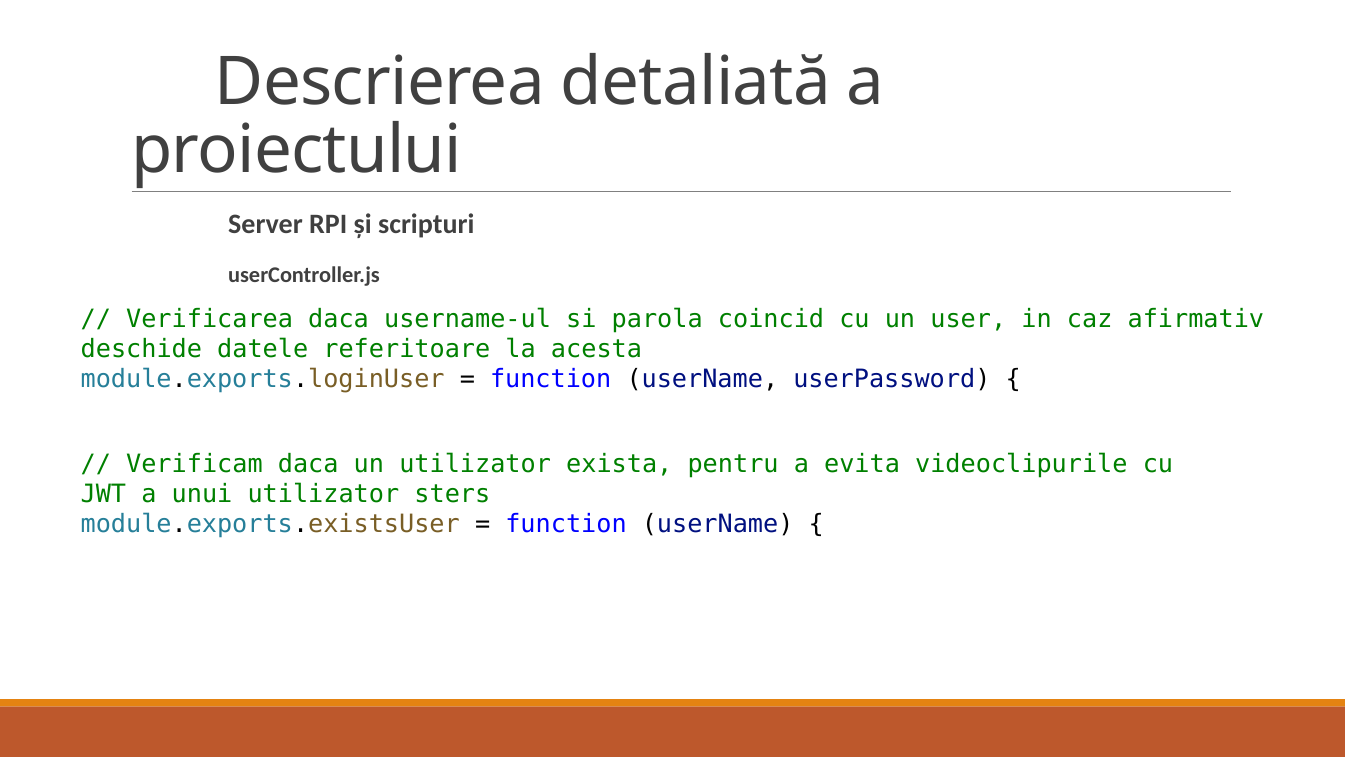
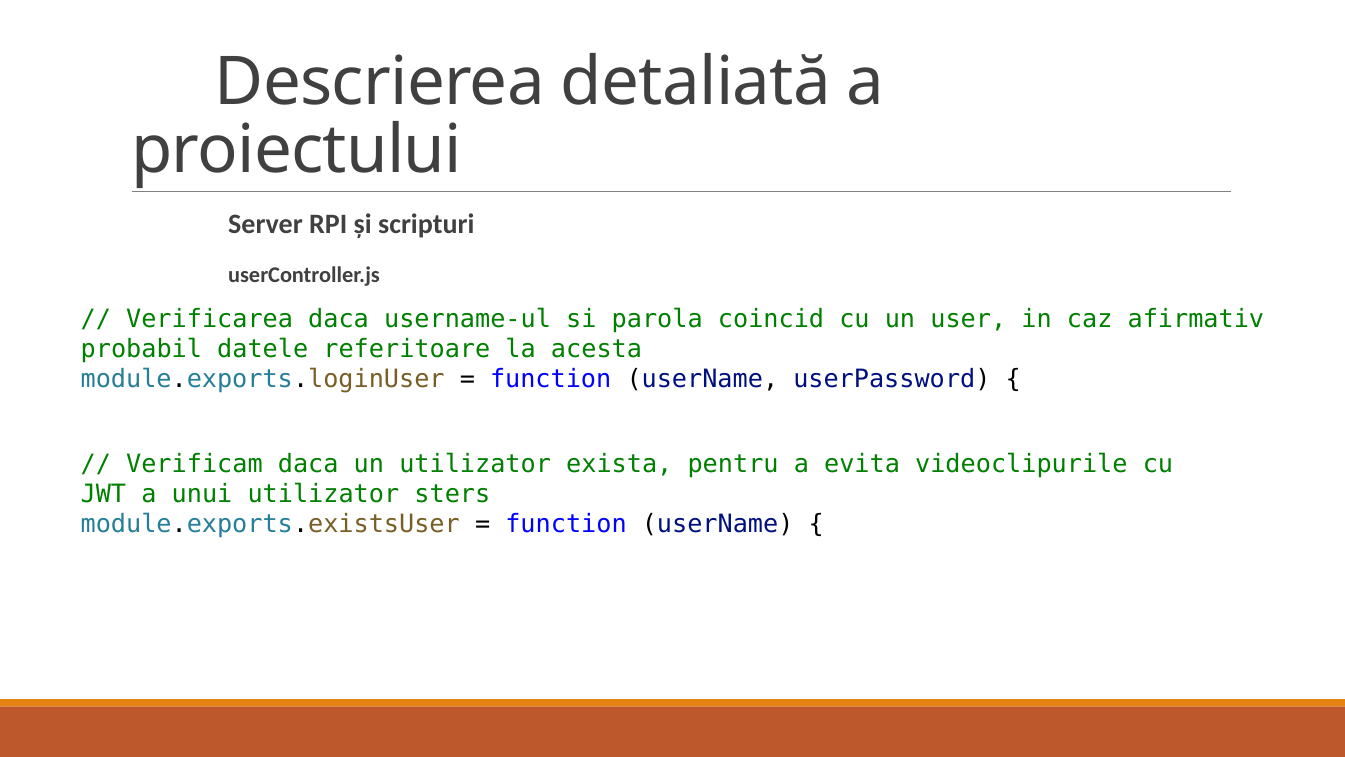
deschide: deschide -> probabil (141, 349)
